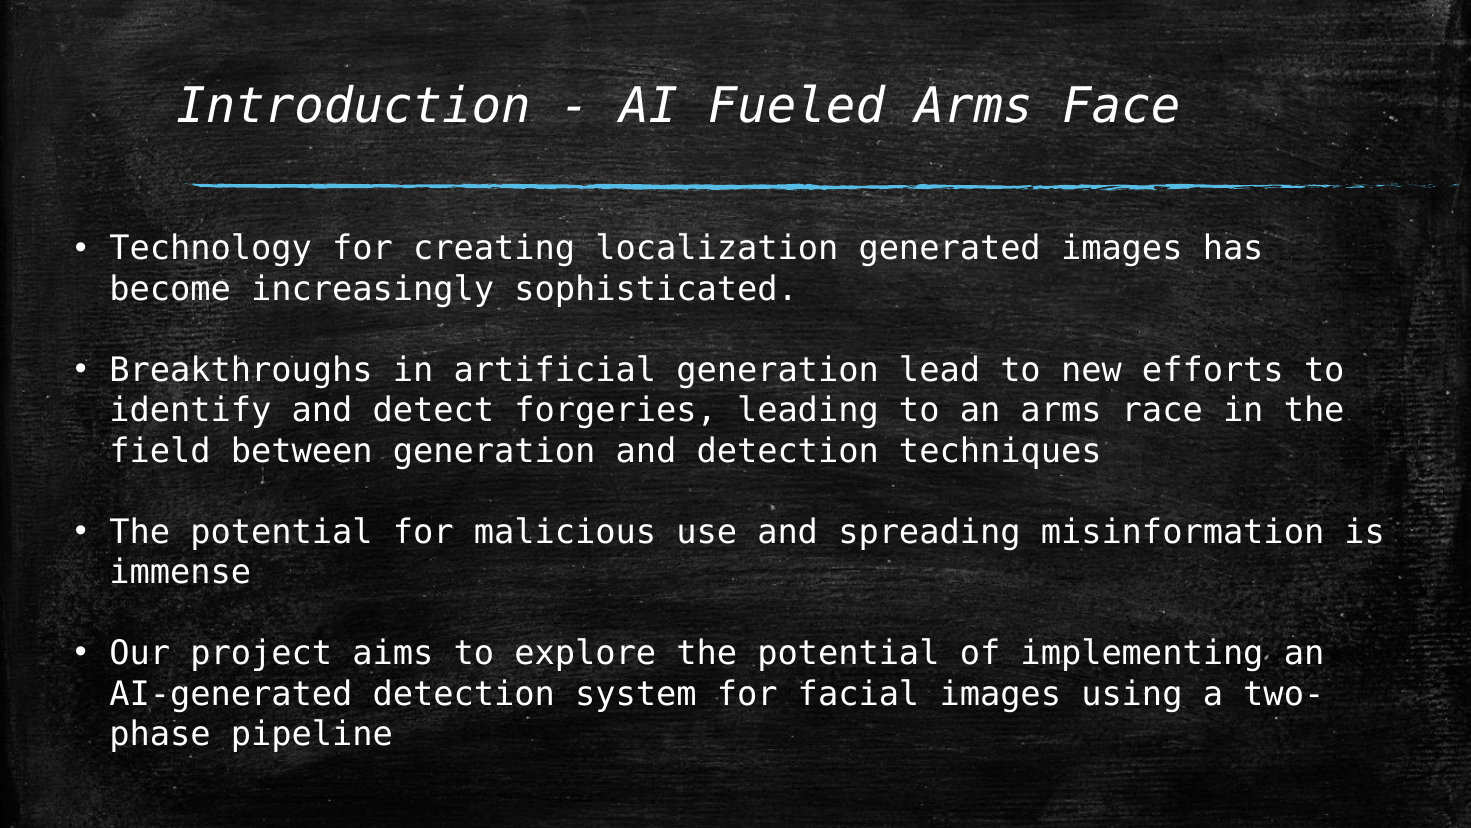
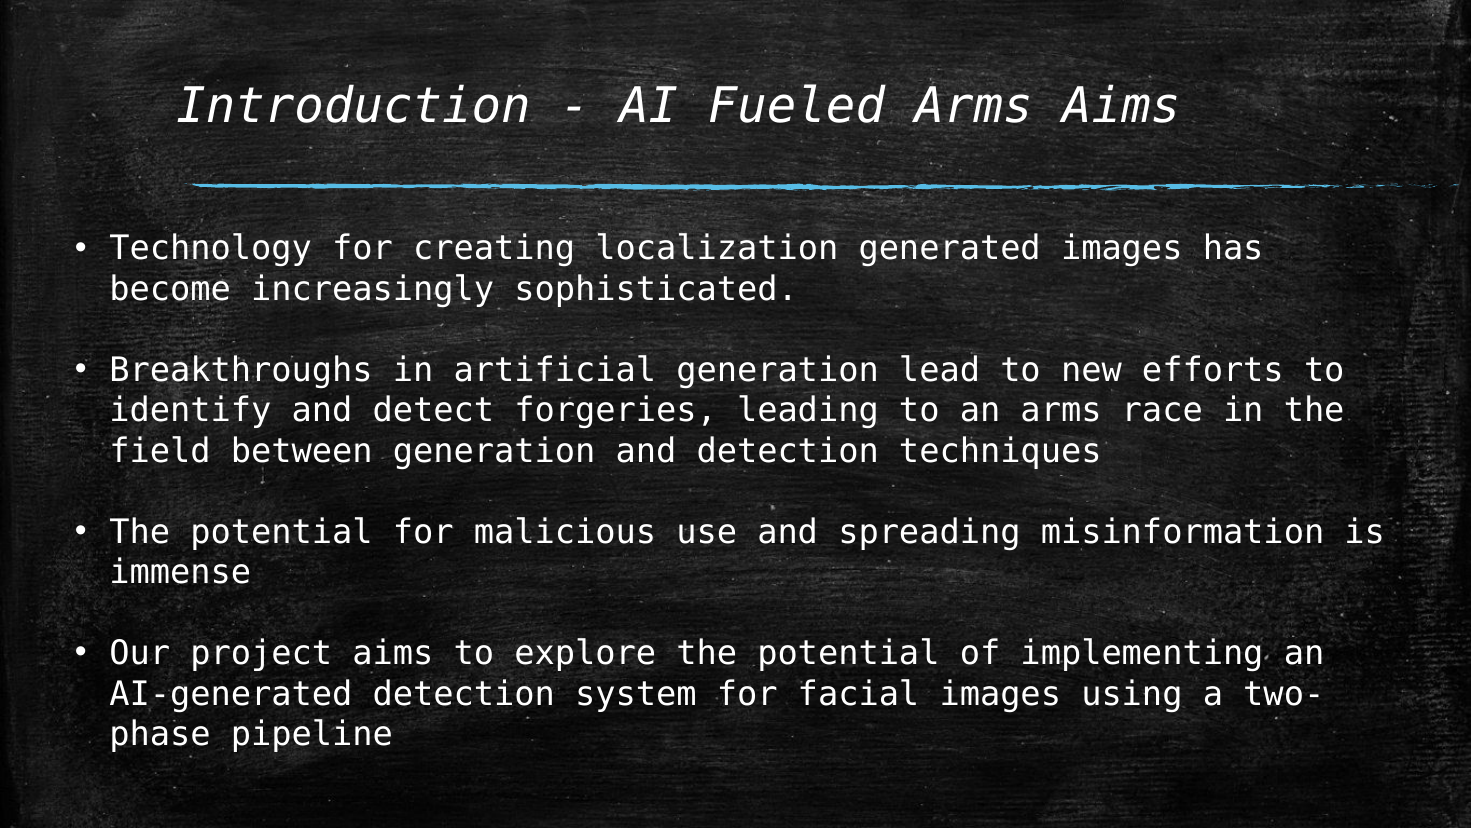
Arms Face: Face -> Aims (1121, 106)
